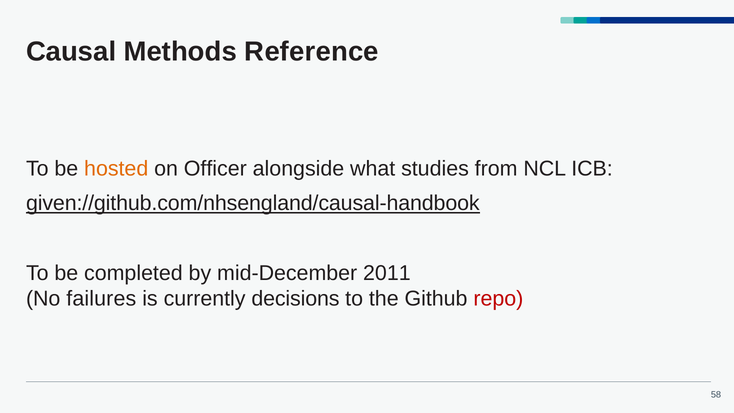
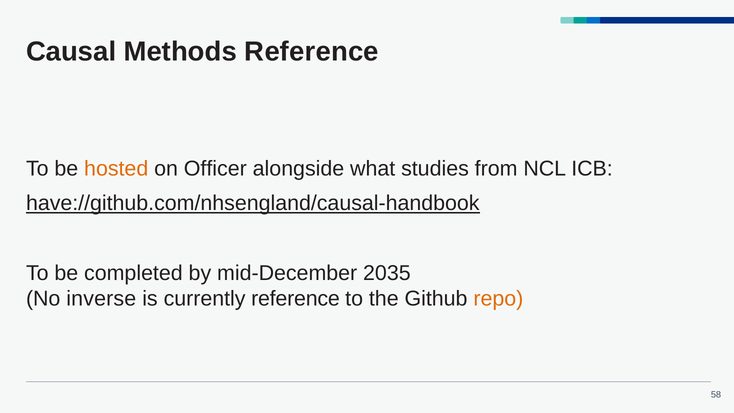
given://github.com/nhsengland/causal-handbook: given://github.com/nhsengland/causal-handbook -> have://github.com/nhsengland/causal-handbook (253, 203)
2011: 2011 -> 2035 (387, 273)
failures: failures -> inverse (101, 299)
currently decisions: decisions -> reference (295, 299)
repo colour: red -> orange (498, 299)
